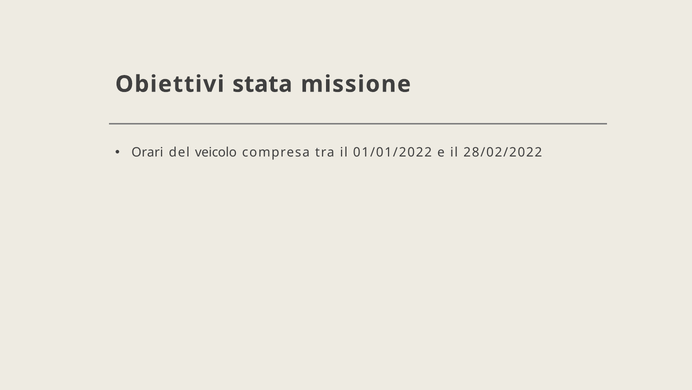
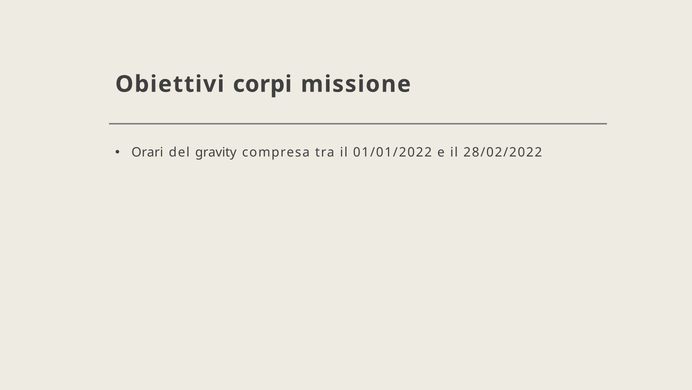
stata: stata -> corpi (262, 84)
veicolo: veicolo -> gravity (216, 152)
